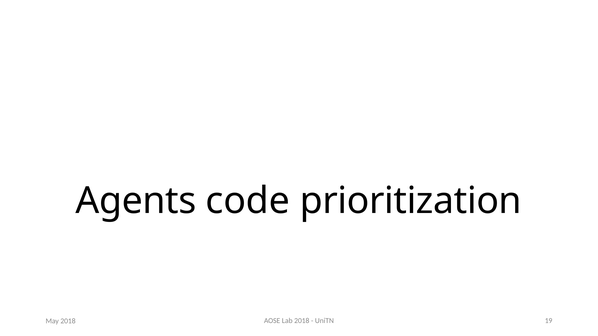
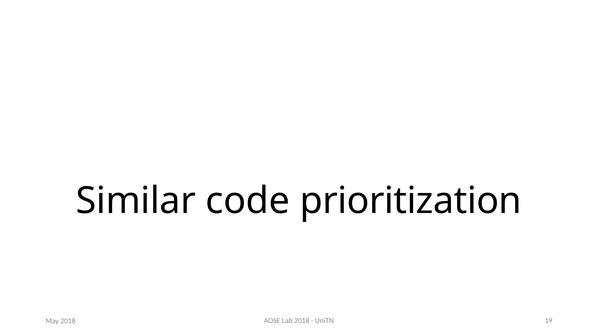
Agents: Agents -> Similar (136, 201)
